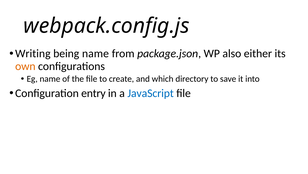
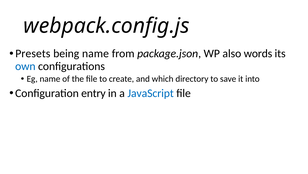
Writing: Writing -> Presets (33, 53)
either: either -> words (258, 53)
own colour: orange -> blue (25, 66)
